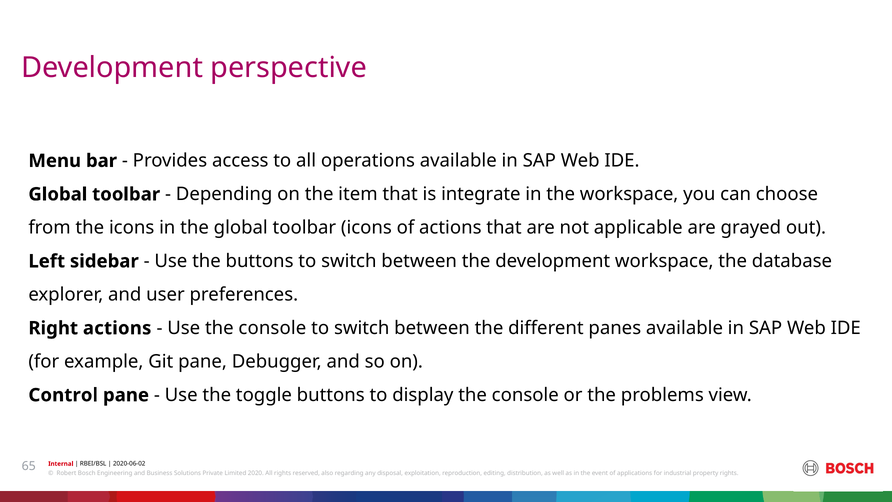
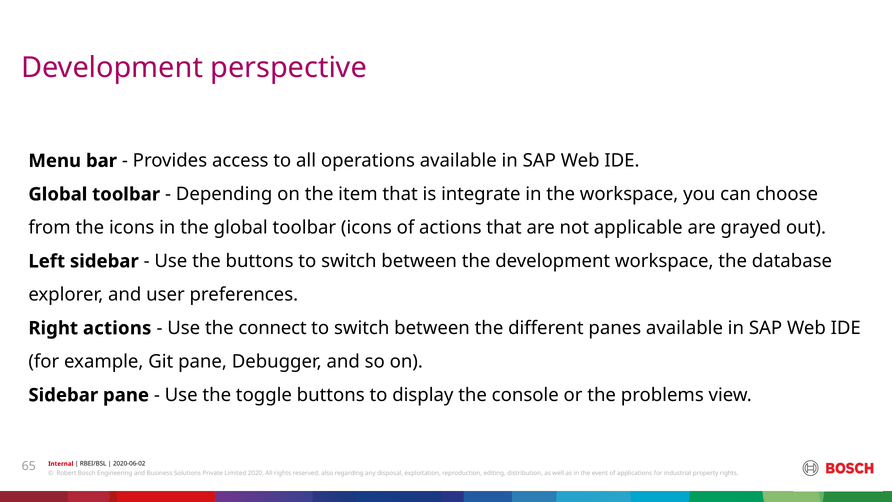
Use the console: console -> connect (273, 328)
Control: Control -> Sidebar (63, 395)
